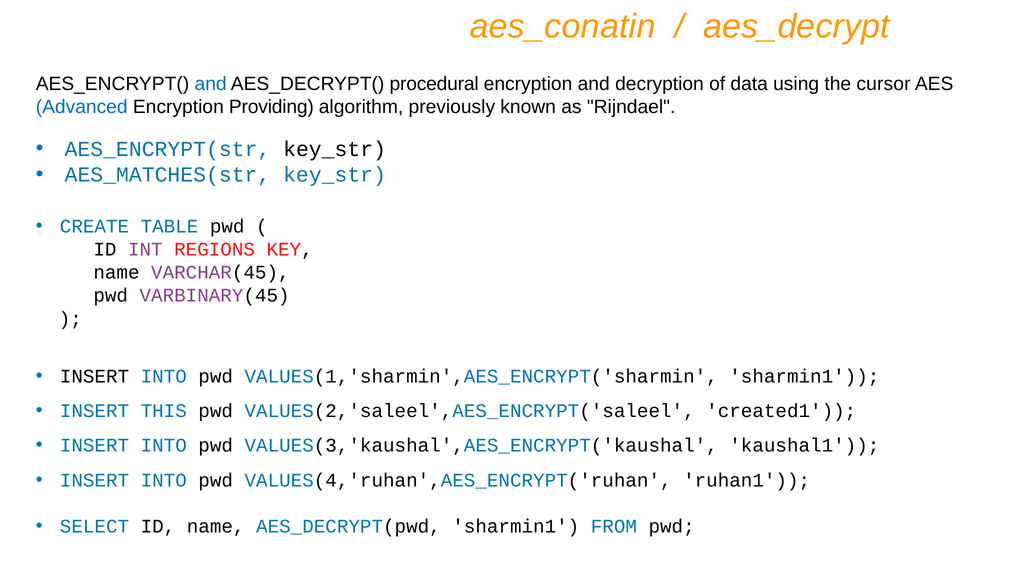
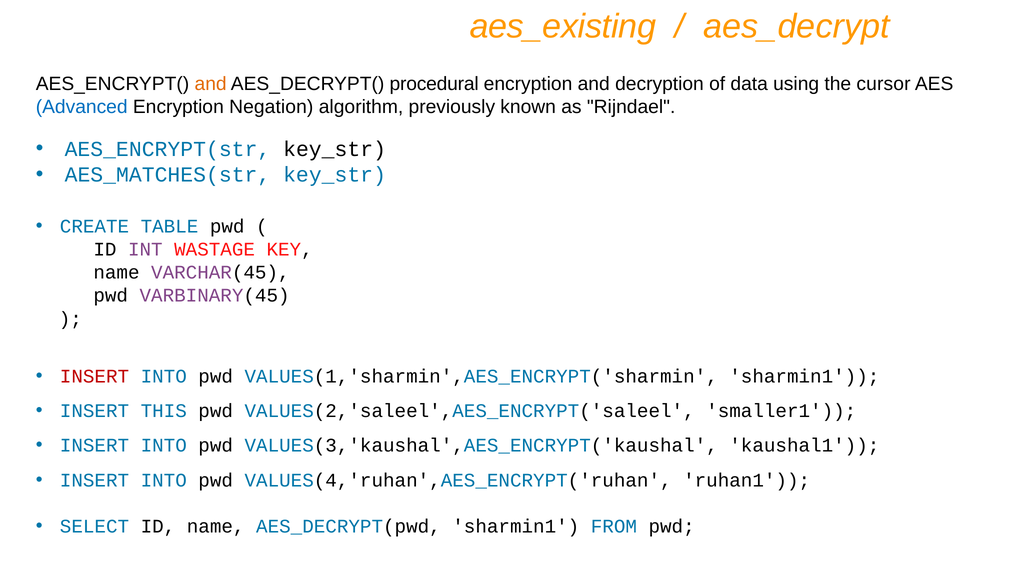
aes_conatin: aes_conatin -> aes_existing (563, 27)
and colour: blue -> orange (211, 84)
Providing: Providing -> Negation (271, 107)
REGIONS: REGIONS -> WASTAGE (215, 250)
INSERT colour: black -> red (94, 376)
created1: created1 -> smaller1 (781, 411)
